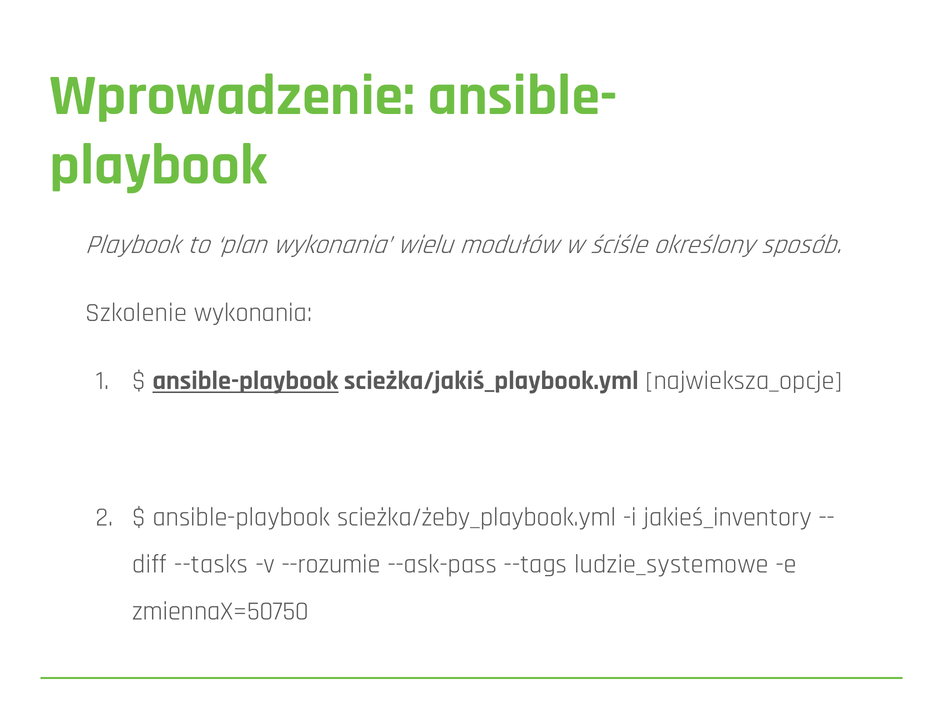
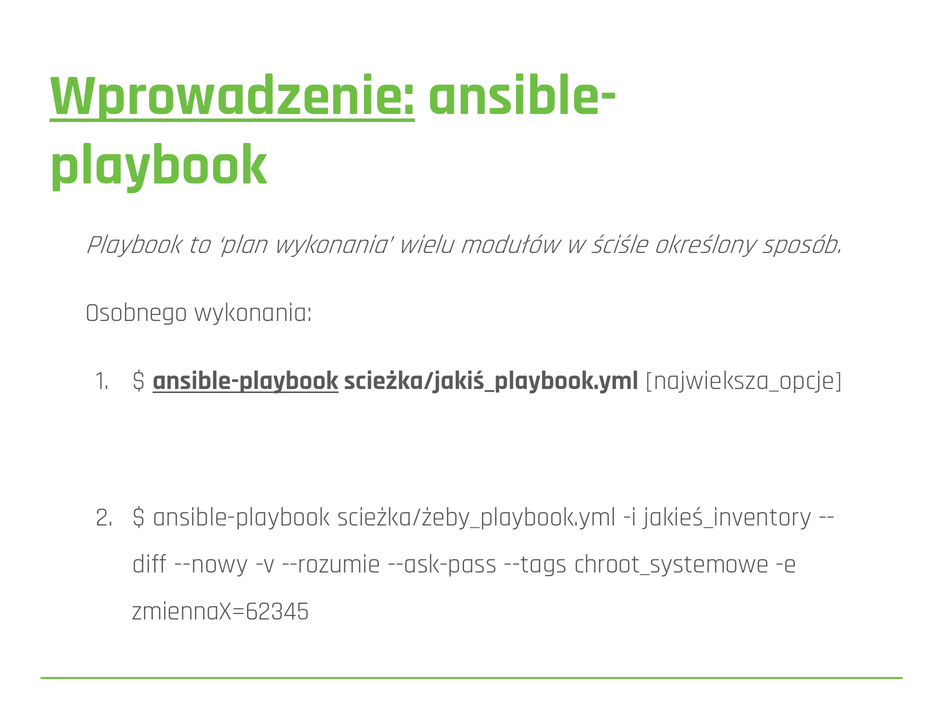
Wprowadzenie underline: none -> present (232, 95)
Szkolenie: Szkolenie -> Osobnego (136, 313)
--tasks: --tasks -> --nowy (211, 564)
ludzie_systemowe: ludzie_systemowe -> chroot_systemowe (672, 564)
zmiennaX=50750: zmiennaX=50750 -> zmiennaX=62345 (221, 611)
